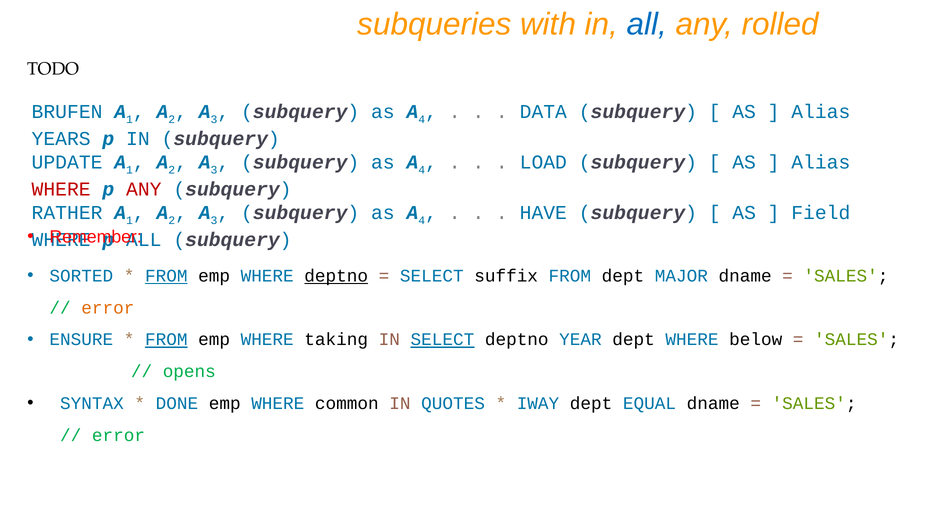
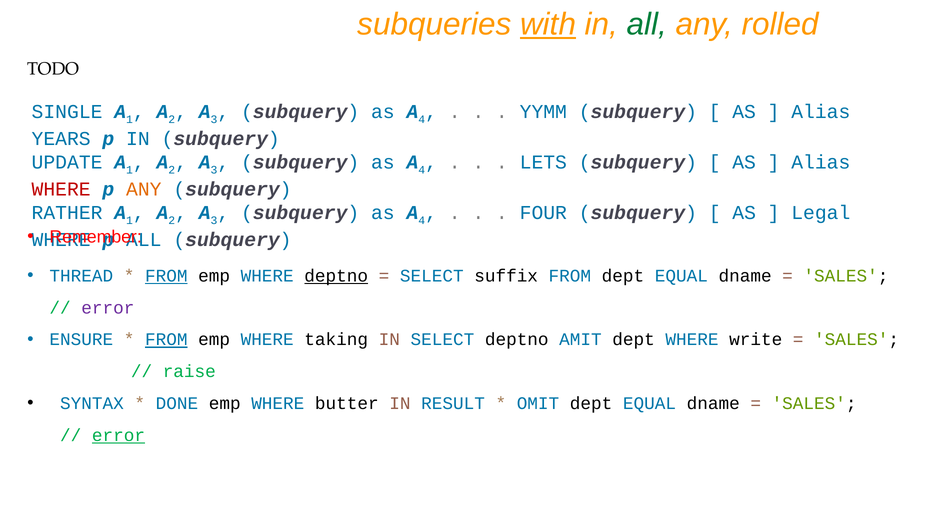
with underline: none -> present (548, 25)
all colour: blue -> green (647, 25)
BRUFEN: BRUFEN -> SINGLE (67, 112)
DATA: DATA -> YYMM (543, 112)
LOAD: LOAD -> LETS (543, 162)
ANY colour: red -> orange (144, 189)
HAVE: HAVE -> FOUR (543, 213)
Field: Field -> Legal (821, 213)
SORTED: SORTED -> THREAD (81, 276)
FROM dept MAJOR: MAJOR -> EQUAL (681, 276)
error colour: orange -> purple (108, 308)
SELECT underline: present -> none (442, 340)
YEAR: YEAR -> AMIT (580, 340)
below: below -> write (756, 340)
opens: opens -> raise (189, 371)
common: common -> butter (347, 403)
QUOTES: QUOTES -> RESULT (453, 403)
IWAY: IWAY -> OMIT (538, 403)
error underline: none -> present (119, 435)
